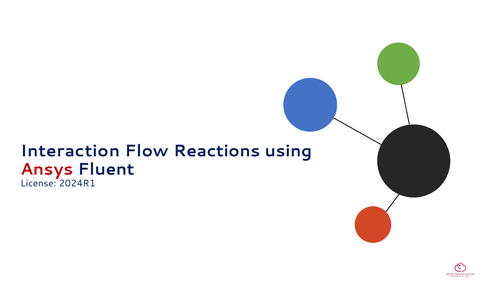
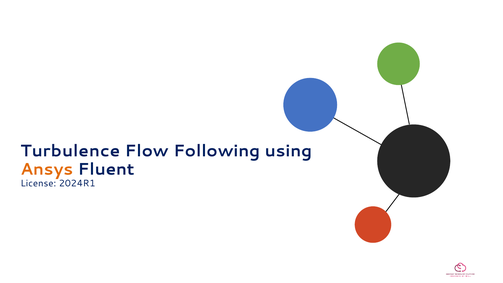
Interaction: Interaction -> Turbulence (70, 151)
Reactions: Reactions -> Following (217, 151)
Ansys colour: red -> orange (47, 169)
